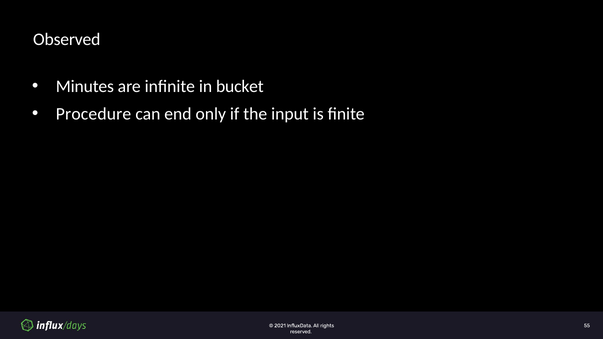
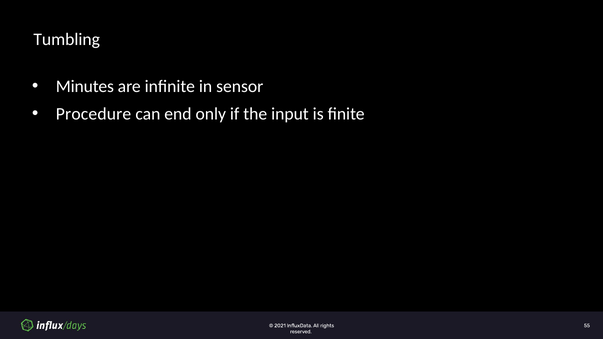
Observed: Observed -> Tumbling (67, 39)
bucket: bucket -> sensor (240, 86)
